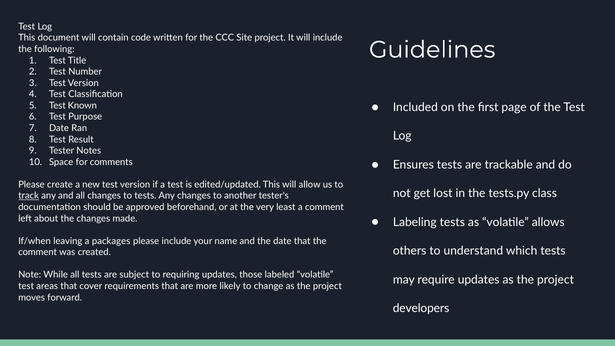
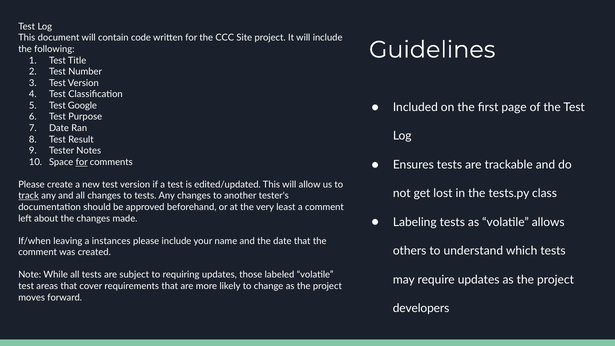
Known: Known -> Google (82, 106)
for underline: none -> present (82, 162)
packages: packages -> instances (111, 241)
